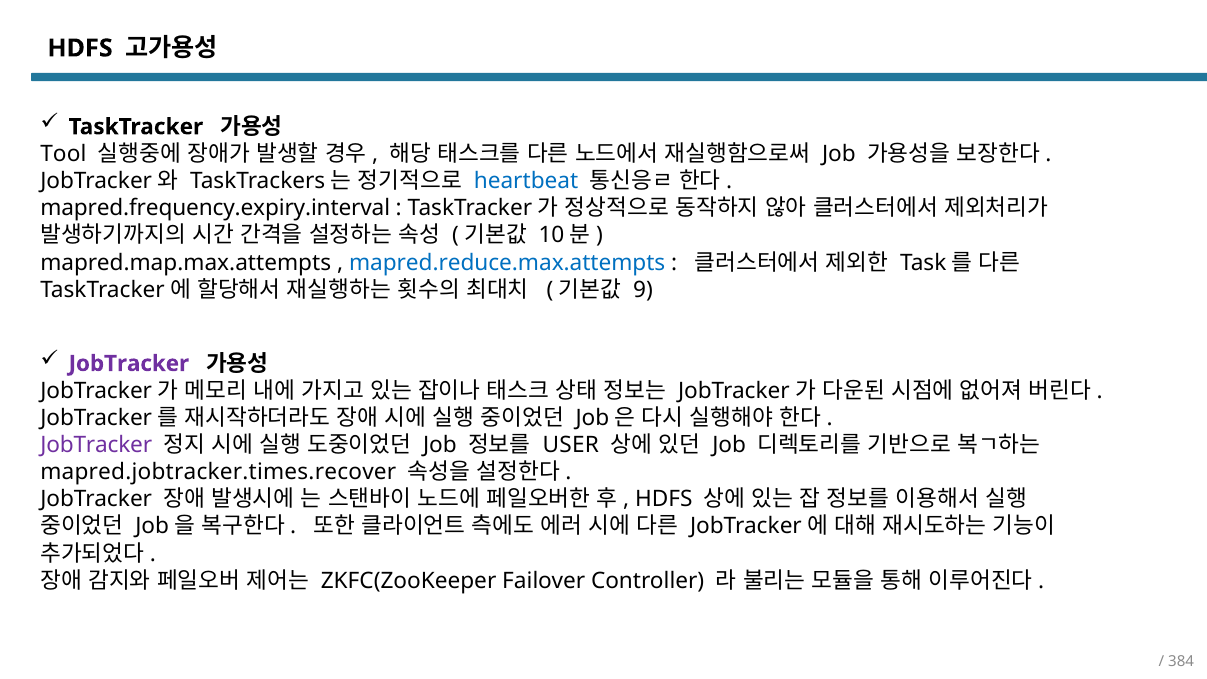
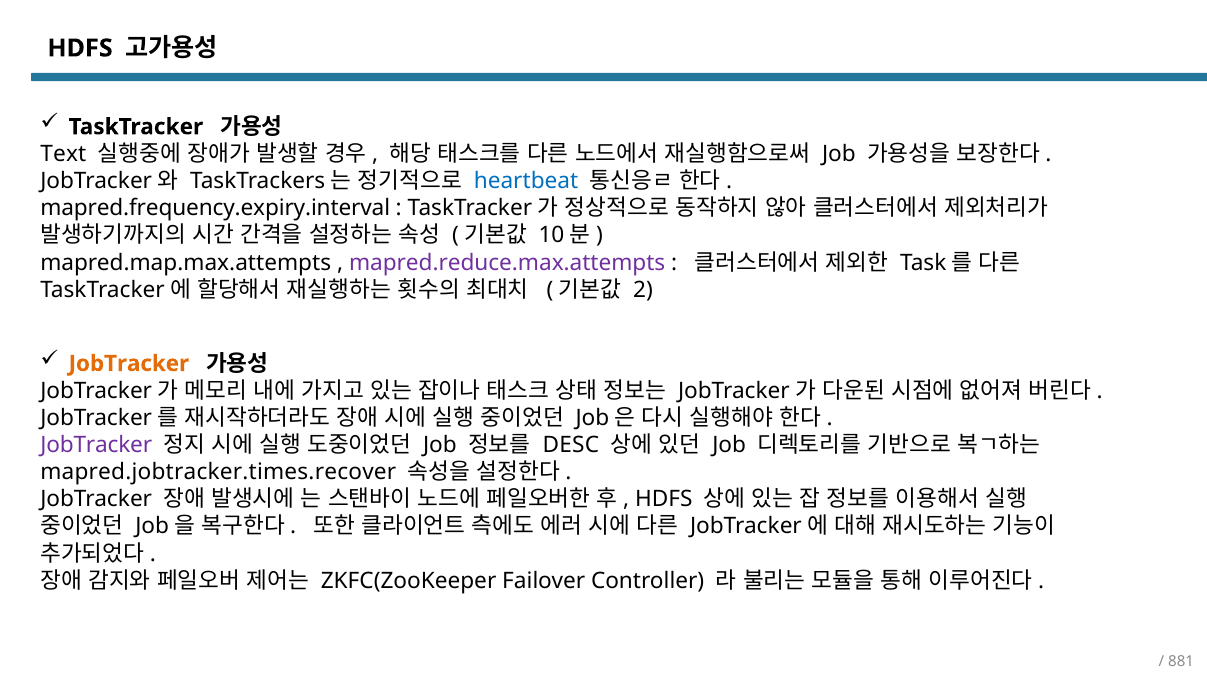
Tool: Tool -> Text (63, 154)
mapred.reduce.max.attempts colour: blue -> purple (507, 263)
9: 9 -> 2 (643, 290)
JobTracker colour: purple -> orange (129, 364)
USER: USER -> DESC (571, 445)
384: 384 -> 881 (1181, 661)
